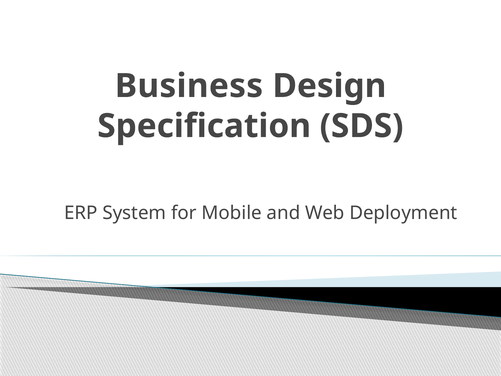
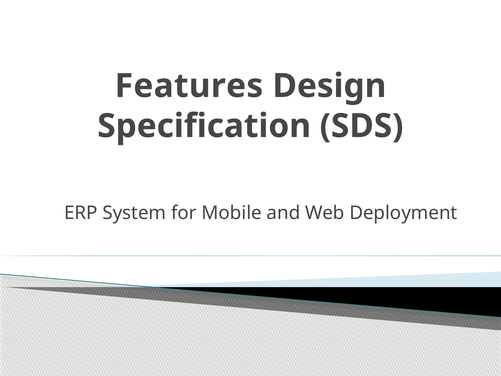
Business: Business -> Features (189, 86)
